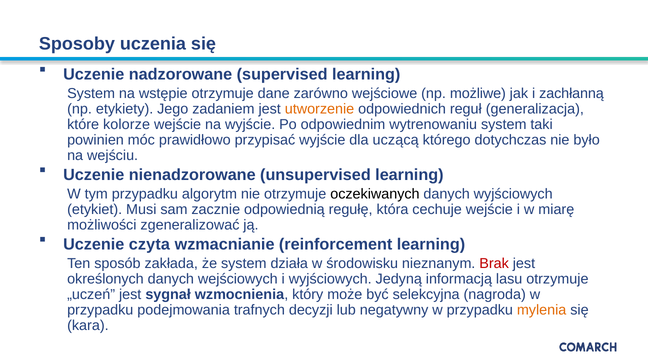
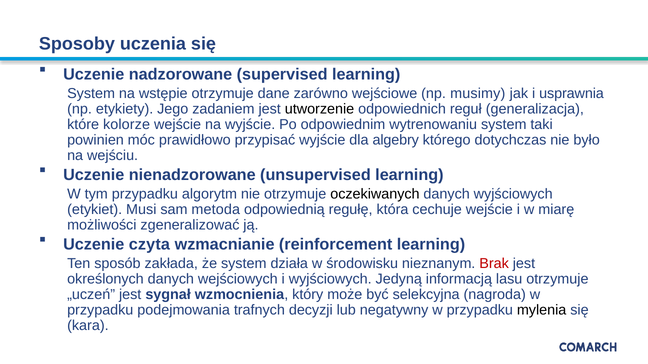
możliwe: możliwe -> musimy (478, 93)
zachłanną: zachłanną -> usprawnia (572, 93)
utworzenie colour: orange -> black (320, 109)
uczącą: uczącą -> algebry (396, 140)
zacznie: zacznie -> metoda (216, 210)
mylenia colour: orange -> black (542, 310)
